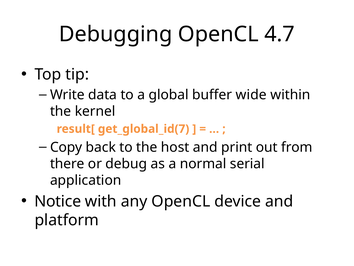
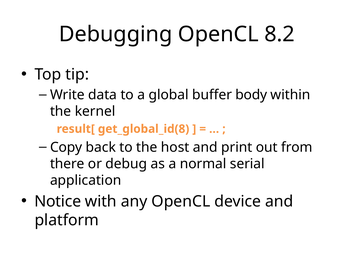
4.7: 4.7 -> 8.2 (280, 34)
wide: wide -> body (251, 95)
get_global_id(7: get_global_id(7 -> get_global_id(8 (144, 129)
